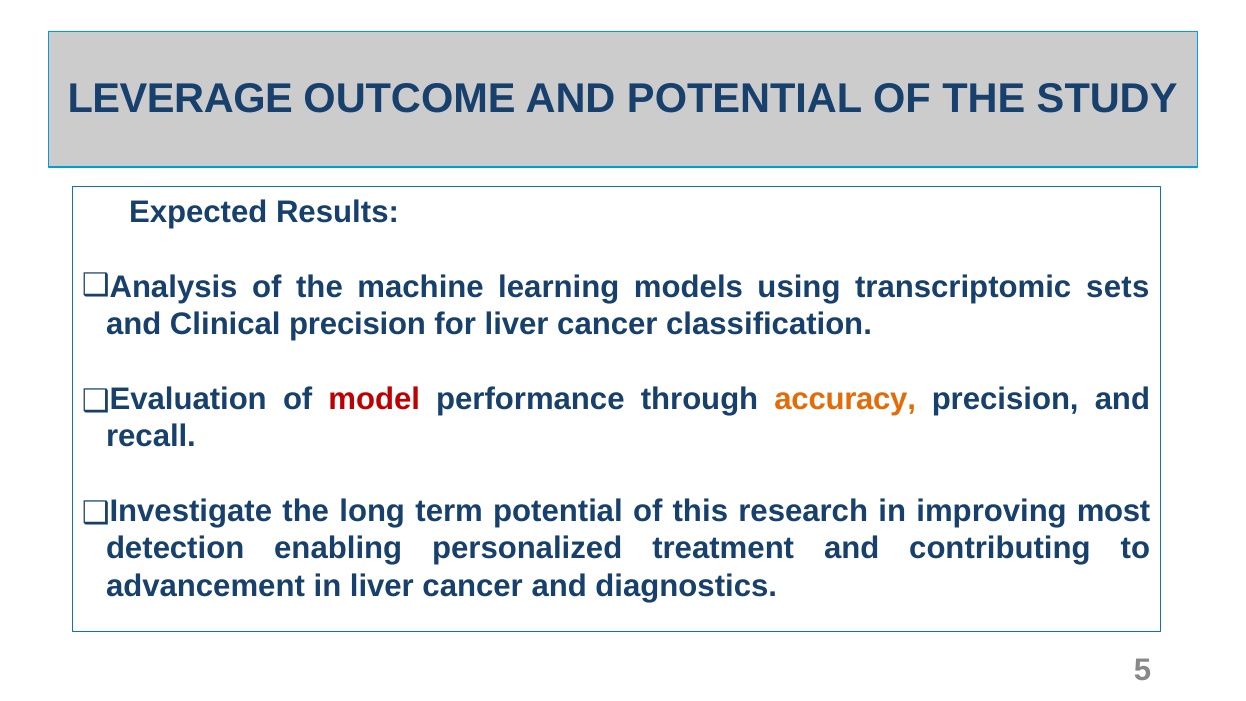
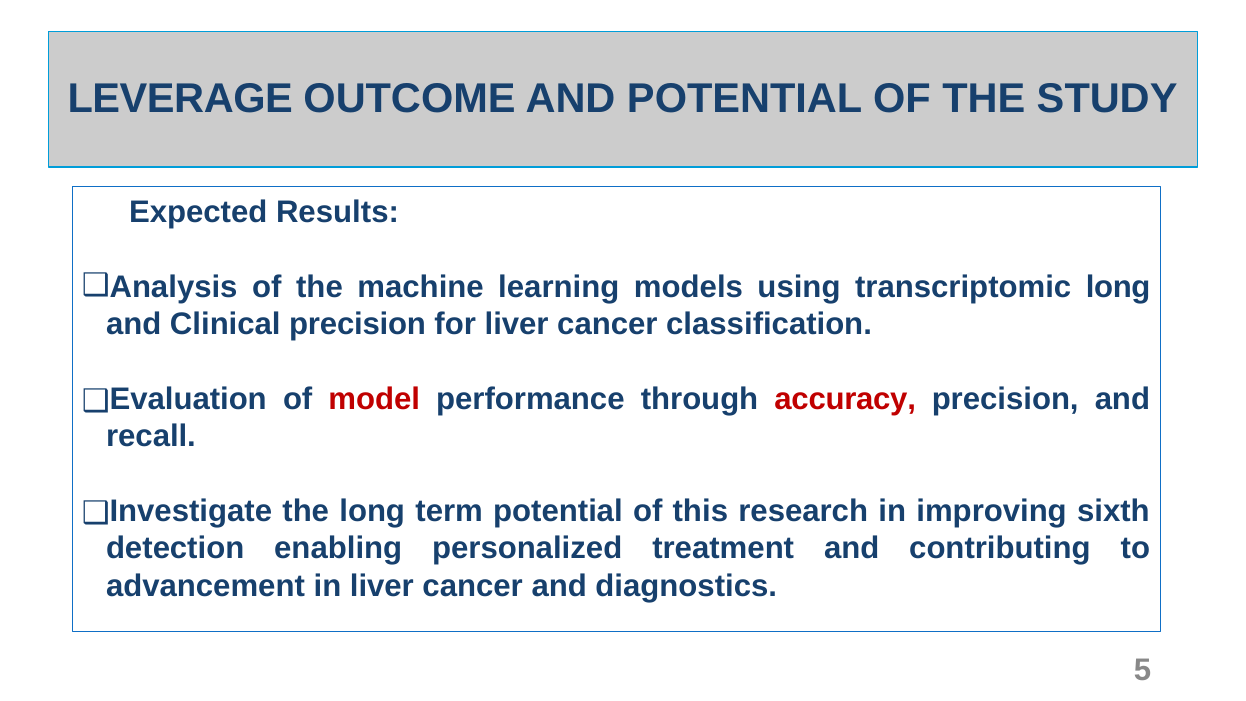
transcriptomic sets: sets -> long (1118, 287)
accuracy colour: orange -> red (845, 399)
most: most -> sixth (1113, 511)
